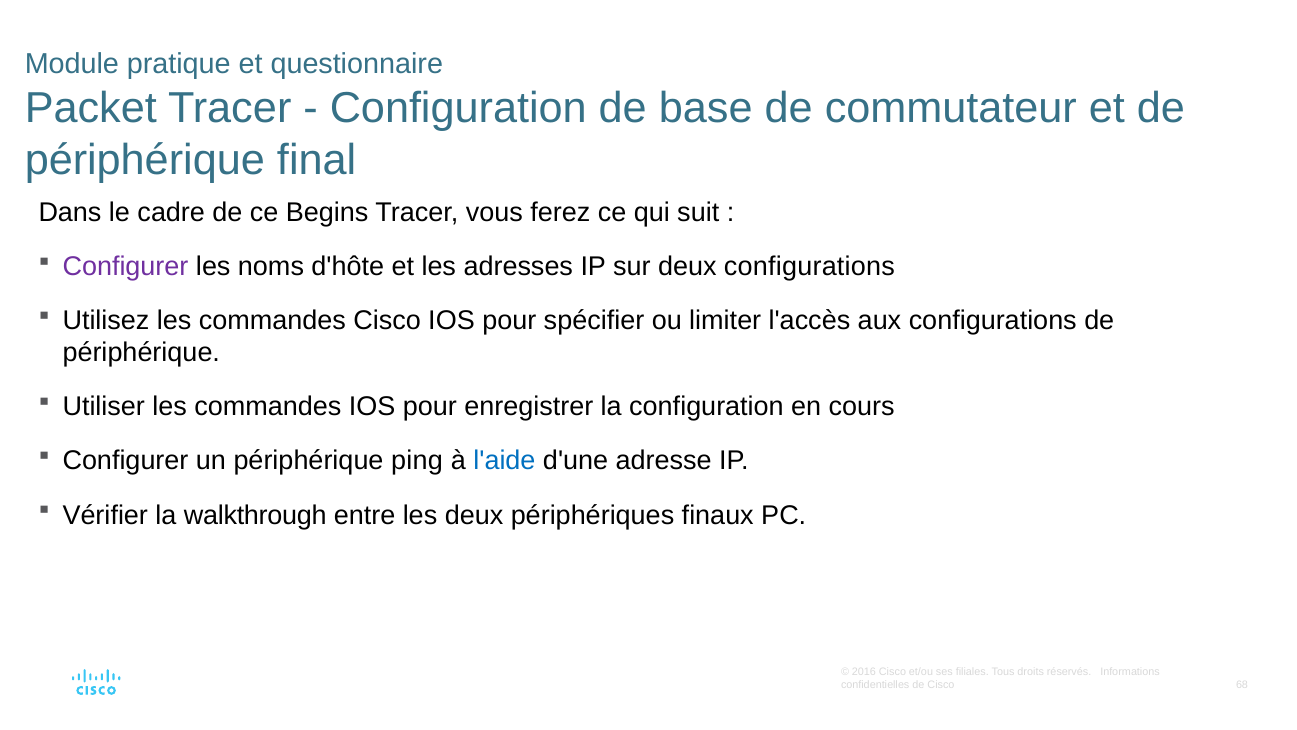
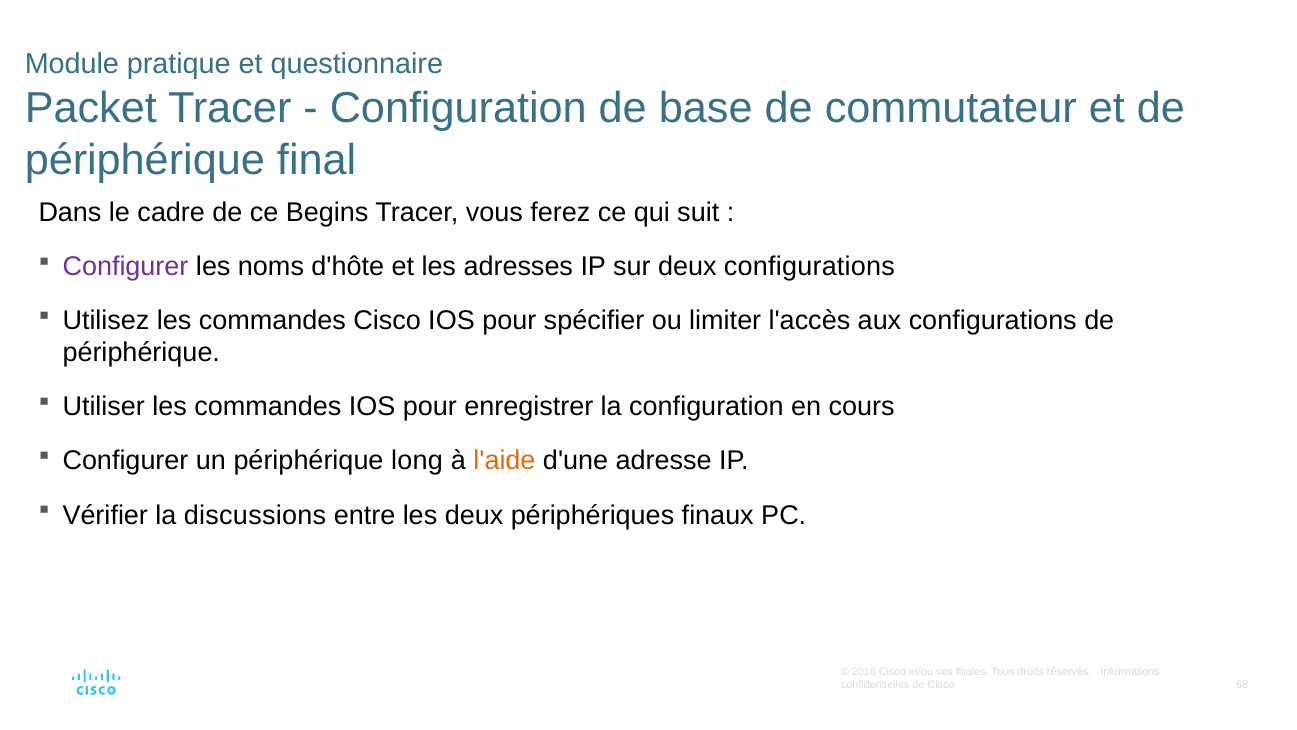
ping: ping -> long (417, 461)
l'aide colour: blue -> orange (504, 461)
walkthrough: walkthrough -> discussions (255, 515)
